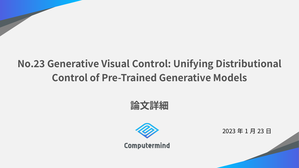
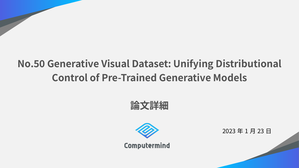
No.23: No.23 -> No.50 (31, 64)
Visual Control: Control -> Dataset (152, 64)
